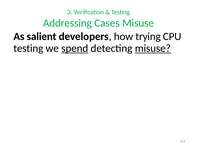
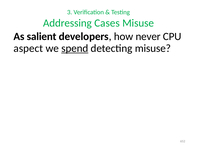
trying: trying -> never (148, 36)
testing: testing -> aspect (28, 48)
misuse underline: present -> none (153, 48)
